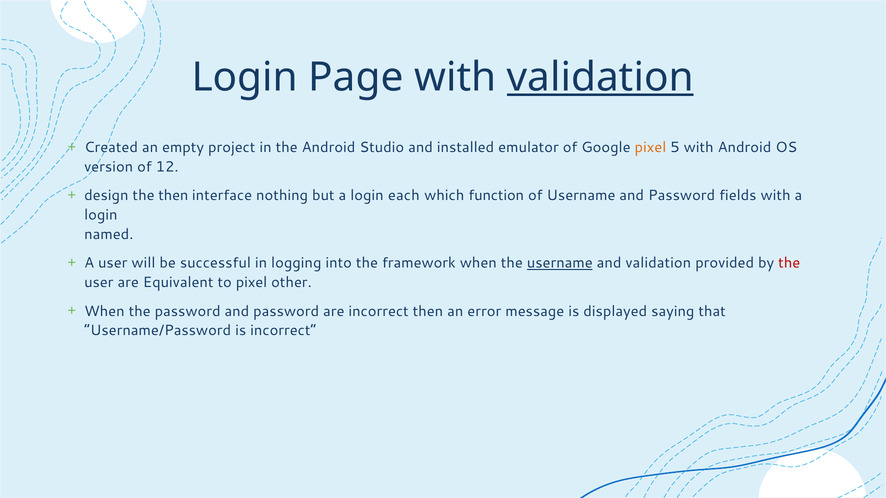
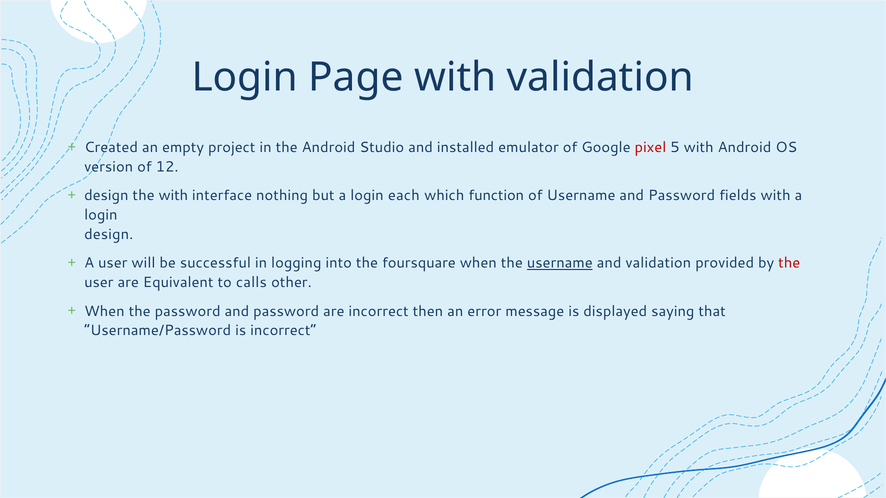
validation underline: present -> none (600, 78)
pixel colour: orange -> red (650, 148)
the then: then -> with (173, 196)
named: named -> design (109, 235)
framework: framework -> foursquare (419, 263)
to pixel: pixel -> calls (251, 283)
